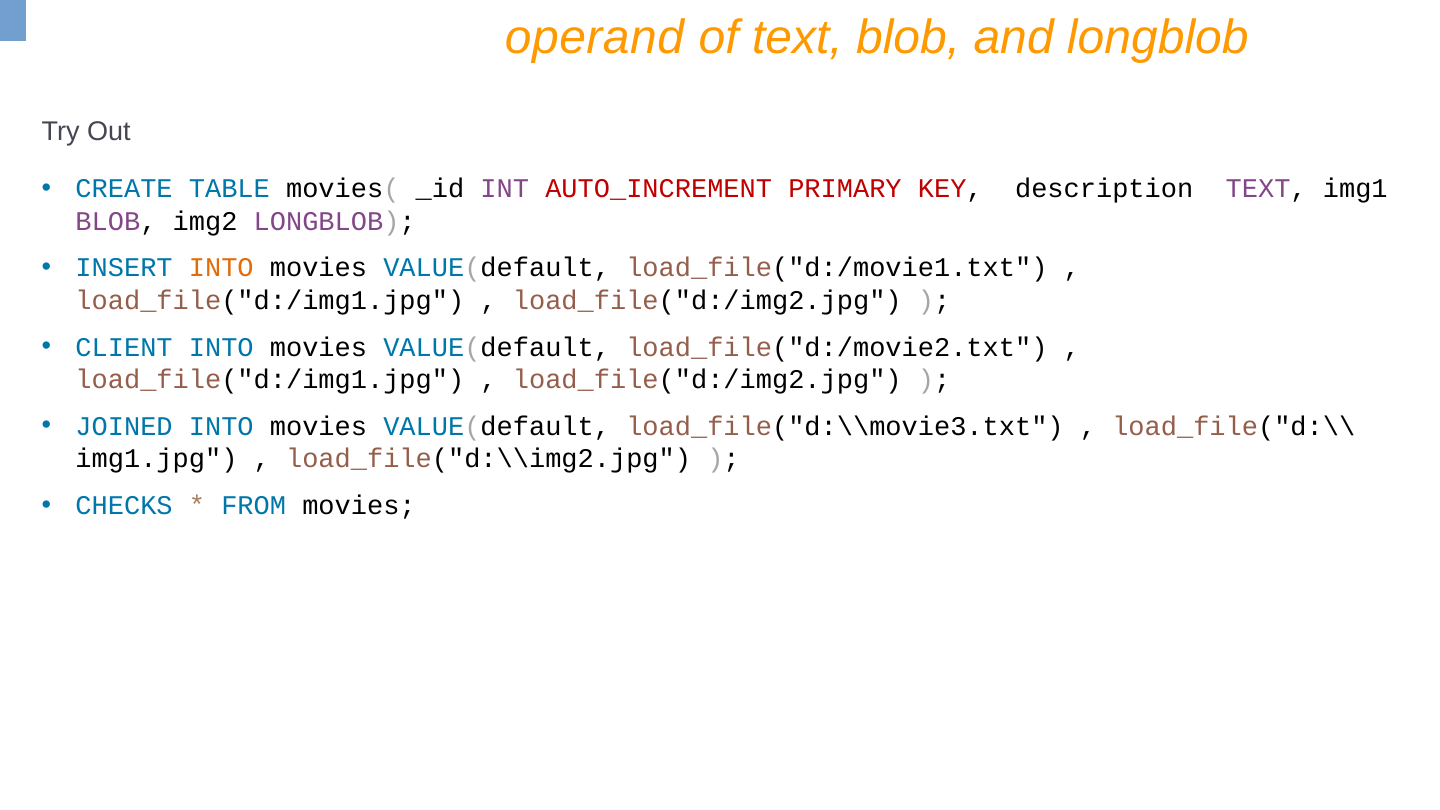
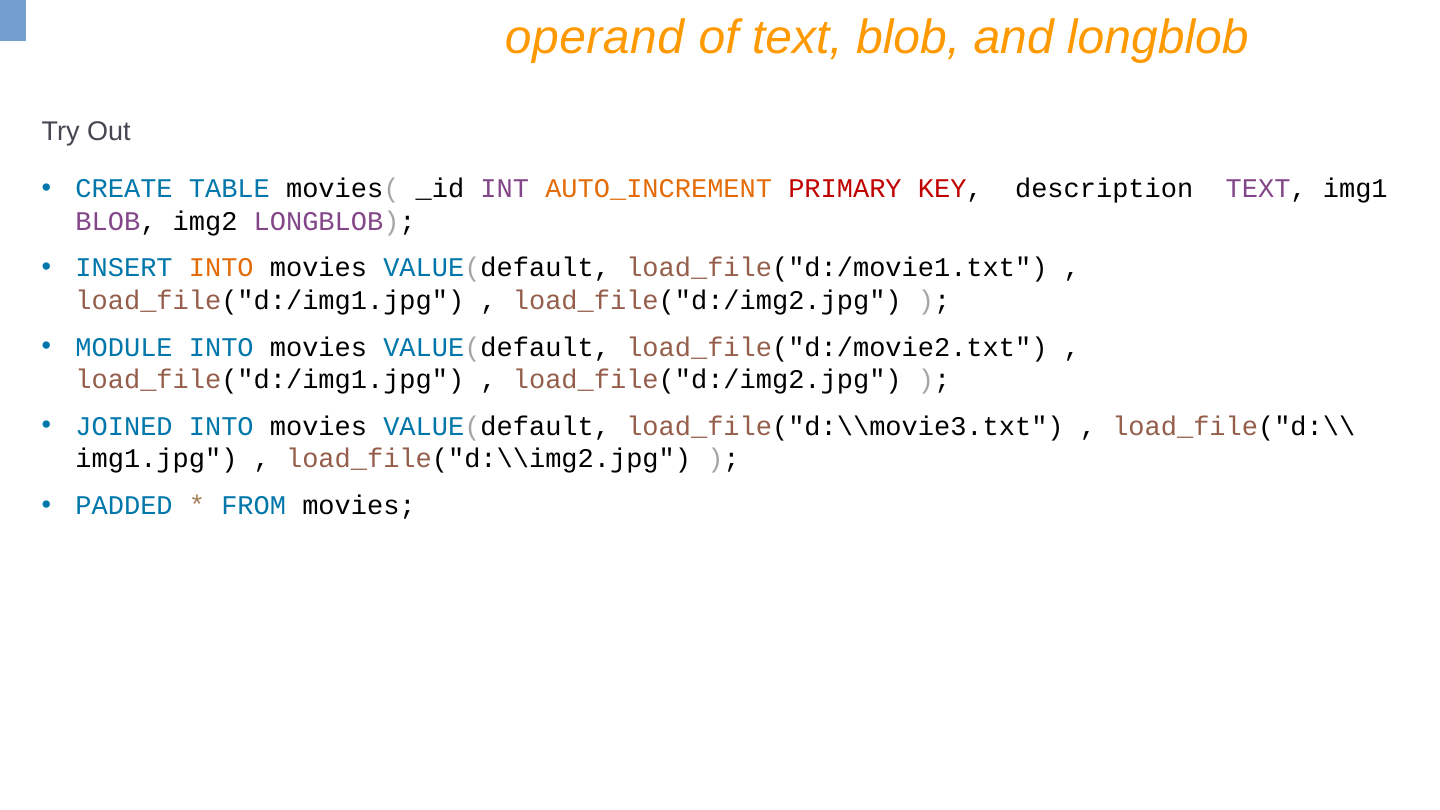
AUTO_INCREMENT colour: red -> orange (659, 189)
CLIENT: CLIENT -> MODULE (124, 347)
CHECKS: CHECKS -> PADDED (124, 506)
